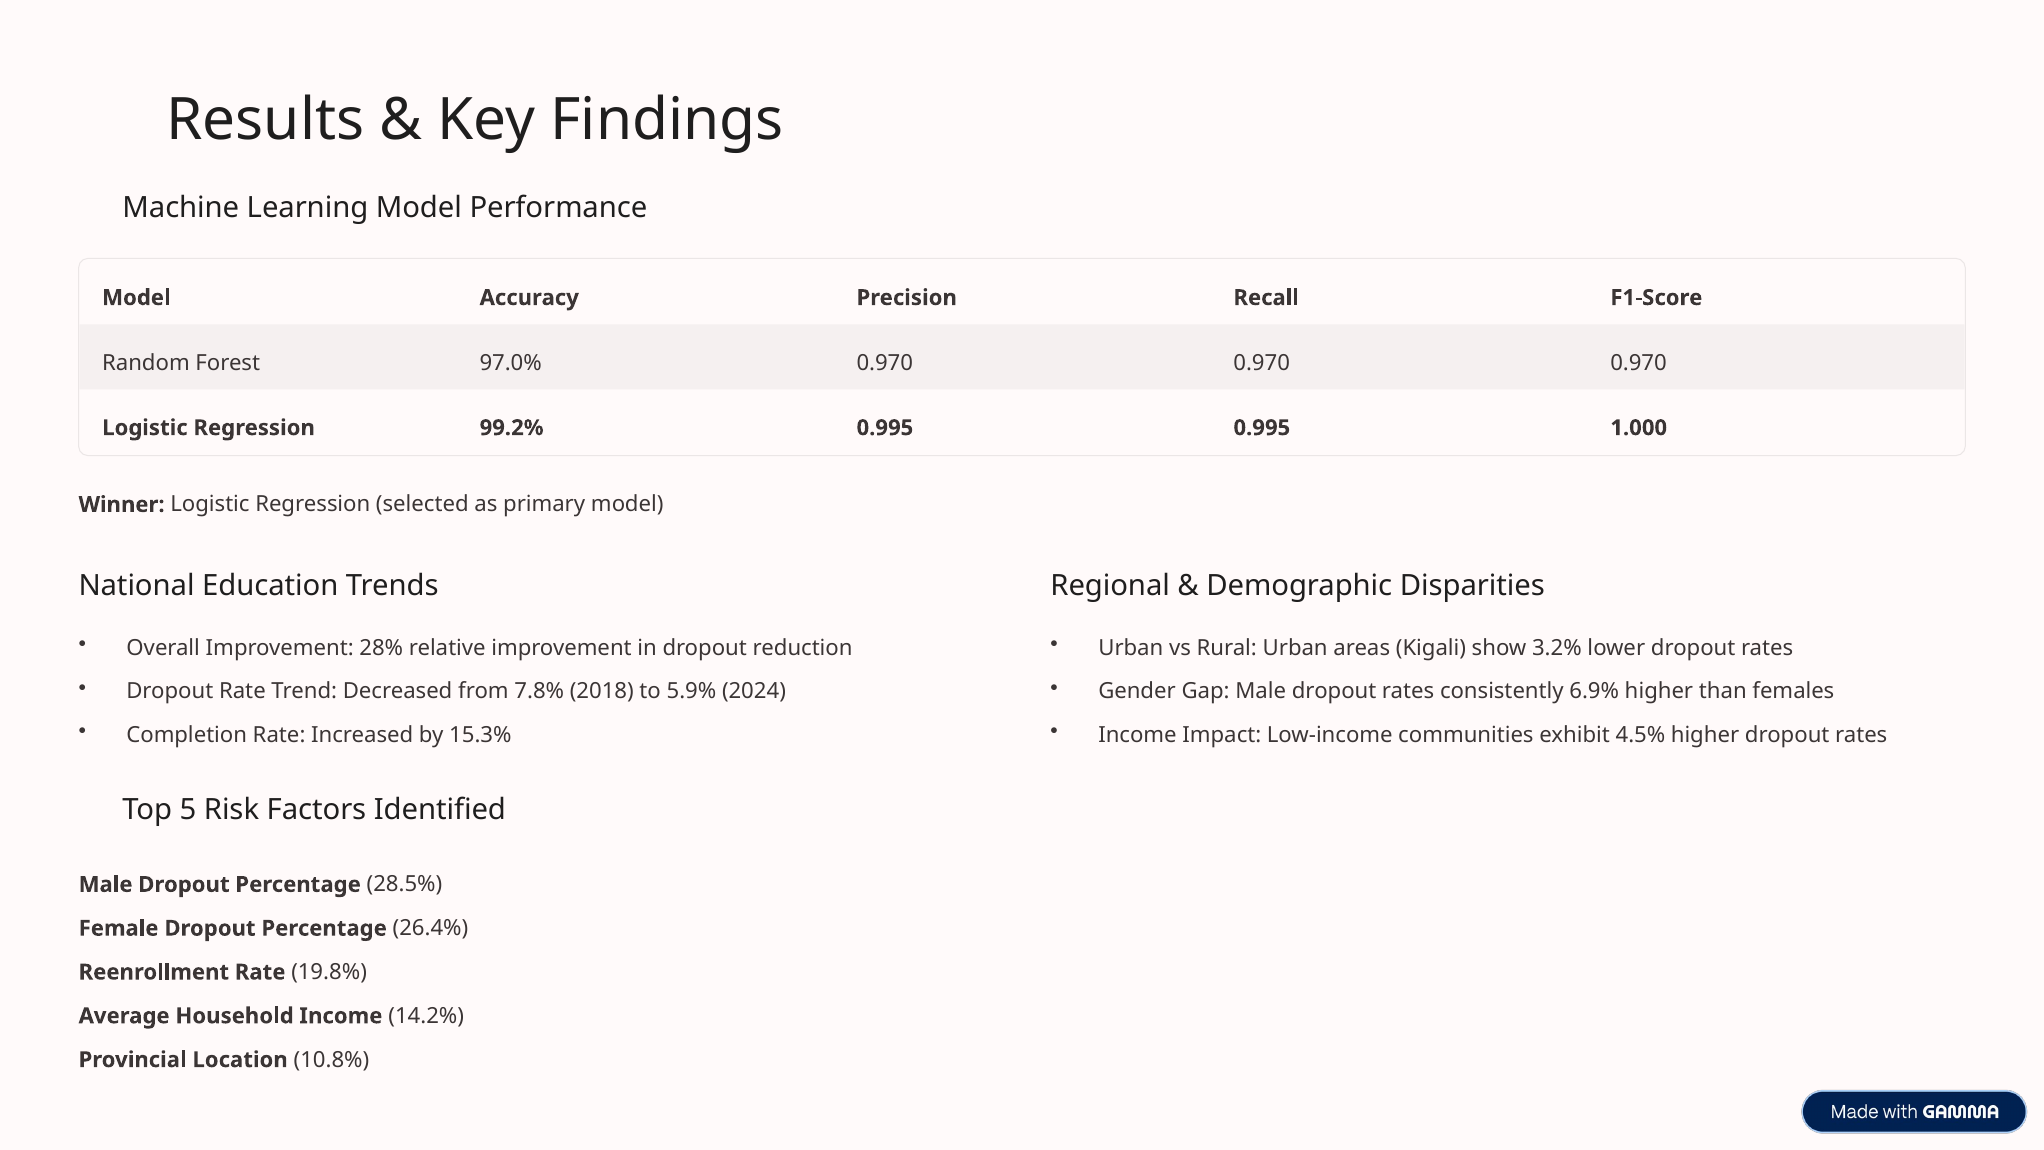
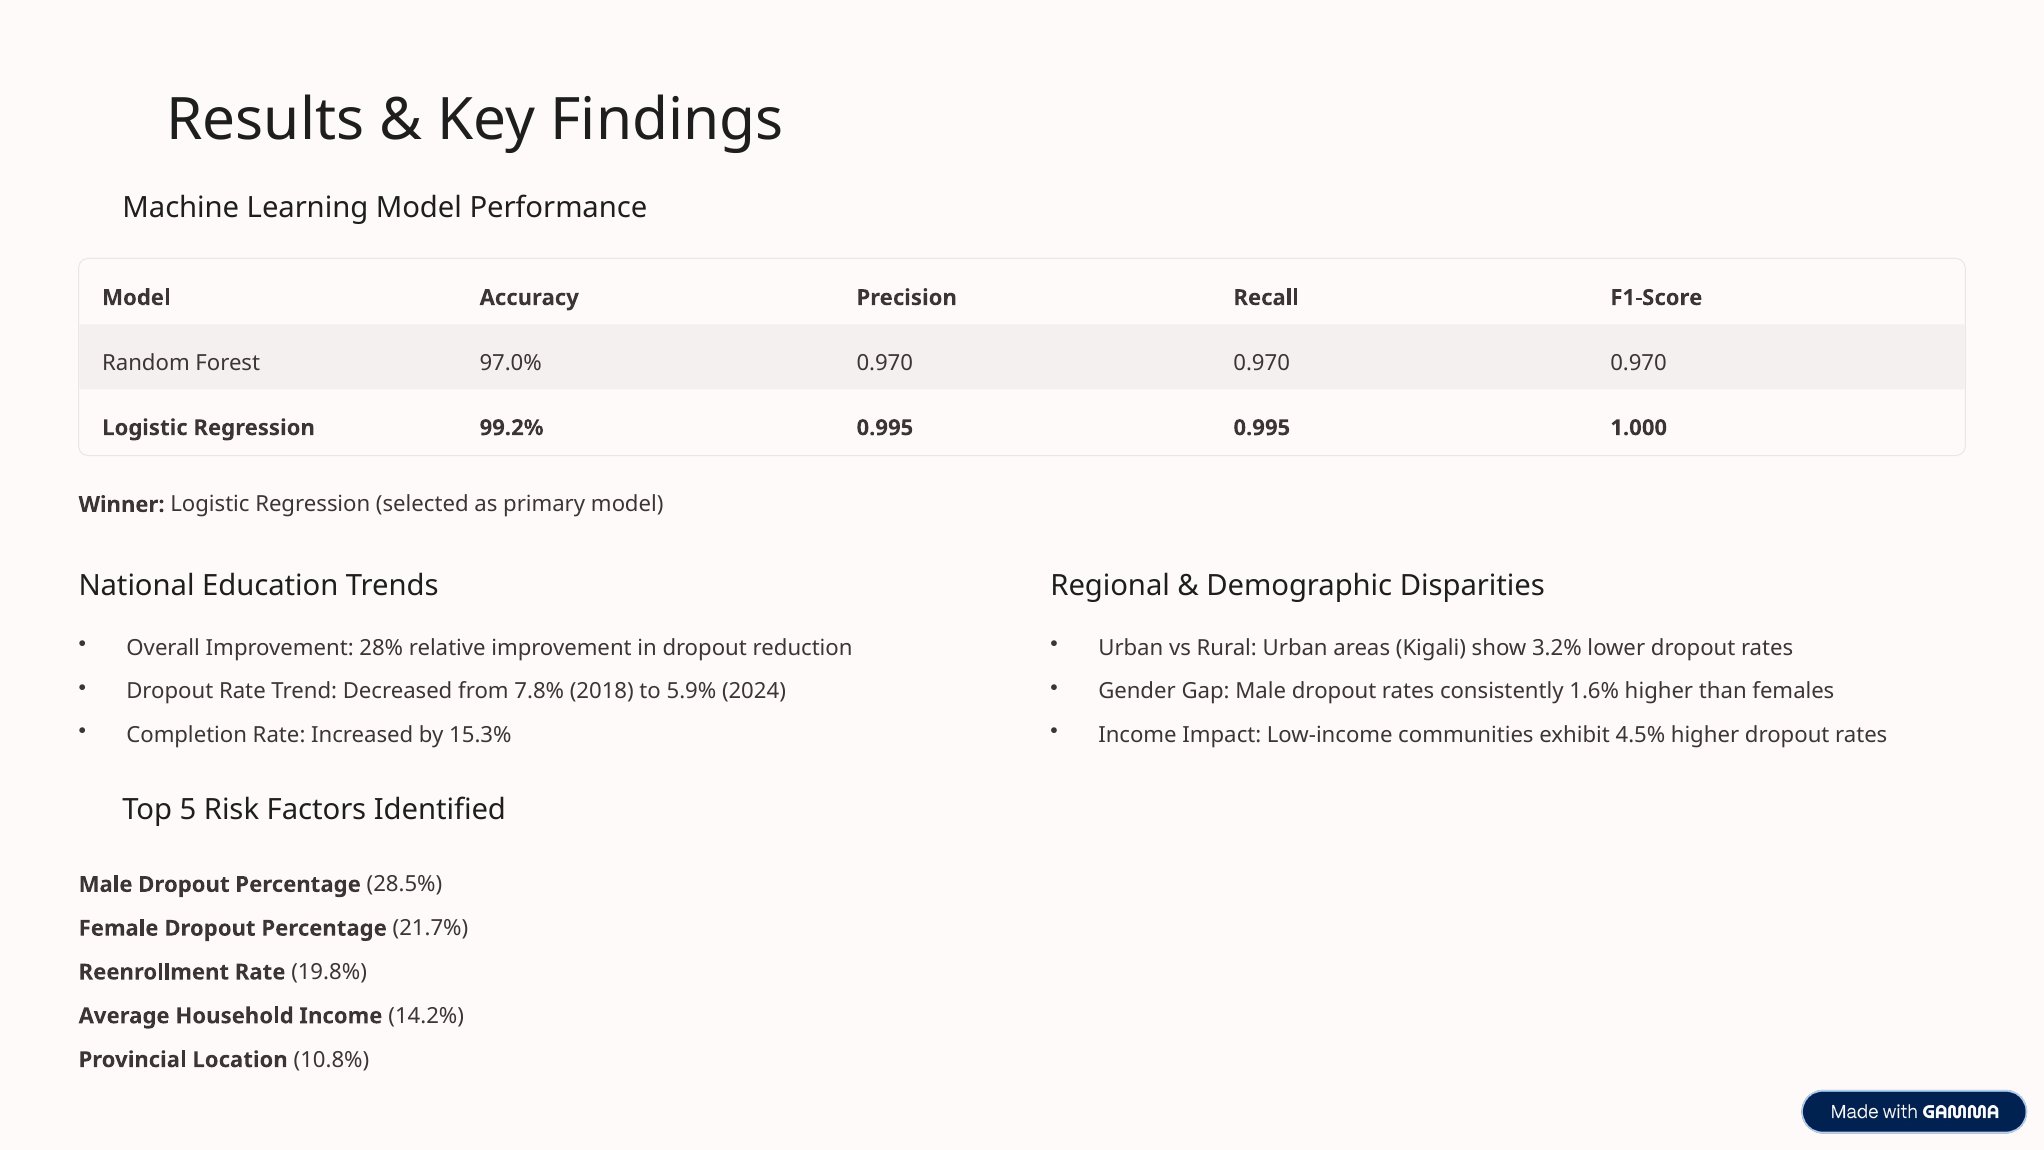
6.9%: 6.9% -> 1.6% (1594, 691)
26.4%: 26.4% -> 21.7% (430, 928)
